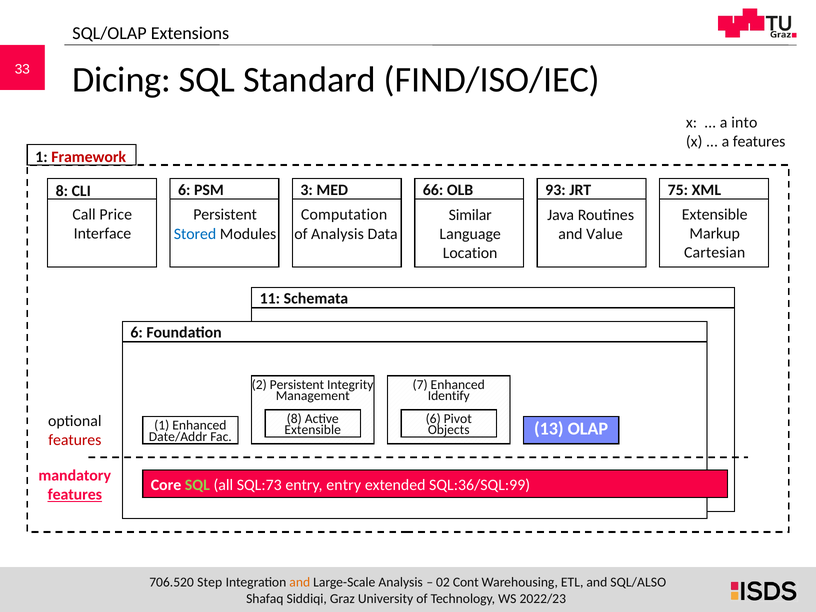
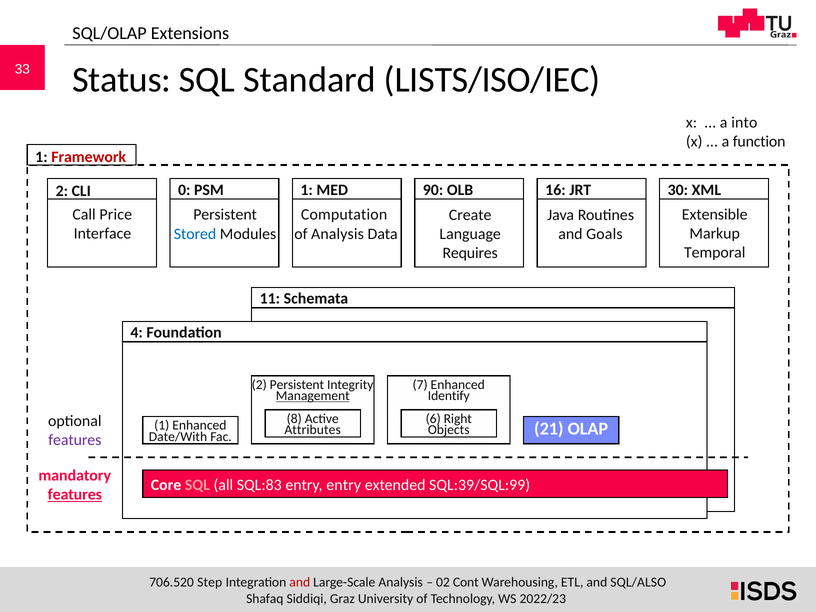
Dicing: Dicing -> Status (122, 80)
FIND/ISO/IEC: FIND/ISO/IEC -> LISTS/ISO/IEC (492, 80)
a features: features -> function (759, 141)
8: 8 -> 2 (62, 191)
CLI 6: 6 -> 0 (184, 190)
PSM 3: 3 -> 1 (307, 190)
66: 66 -> 90 (433, 190)
93: 93 -> 16 (555, 190)
75: 75 -> 30 (678, 190)
Similar: Similar -> Create (470, 215)
Value: Value -> Goals (604, 234)
Cartesian: Cartesian -> Temporal (715, 252)
Location: Location -> Requires (470, 253)
6: 6 -> 4 (137, 333)
Management underline: none -> present (313, 396)
Pivot: Pivot -> Right (458, 419)
Extensible: Extensible -> Attributes (313, 430)
13: 13 -> 21 (549, 429)
Date/Addr: Date/Addr -> Date/With (178, 437)
features colour: red -> purple (75, 440)
SQL colour: light green -> pink (197, 485)
SQL:73: SQL:73 -> SQL:83 (259, 485)
SQL:36/SQL:99: SQL:36/SQL:99 -> SQL:39/SQL:99 (480, 485)
and colour: orange -> red (300, 582)
